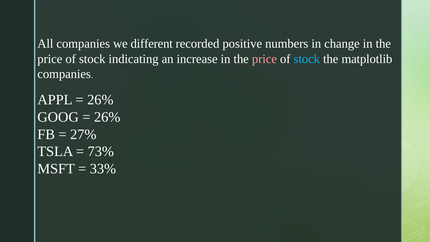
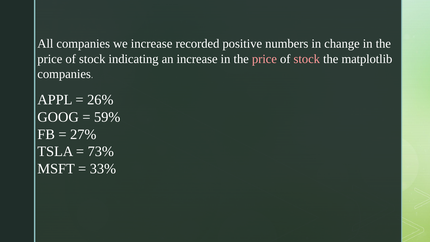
we different: different -> increase (152, 44)
stock colour: light blue -> pink (307, 59)
26%: 26% -> 59% (107, 117)
